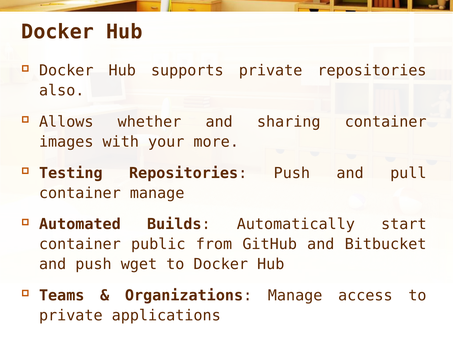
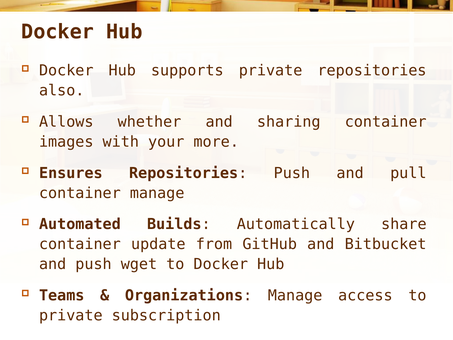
Testing: Testing -> Ensures (71, 173)
start: start -> share (404, 224)
public: public -> update (158, 244)
applications: applications -> subscription (166, 315)
